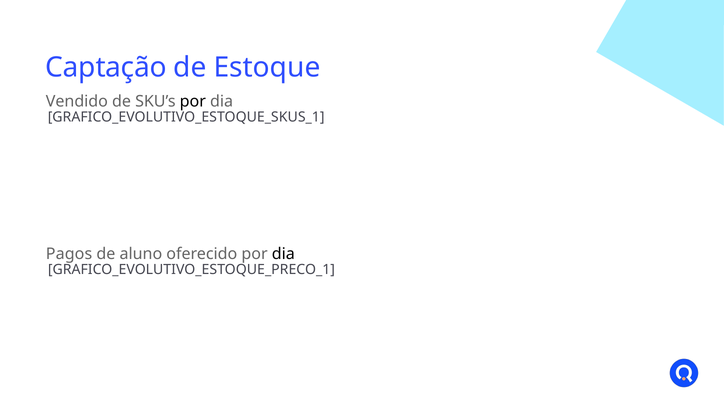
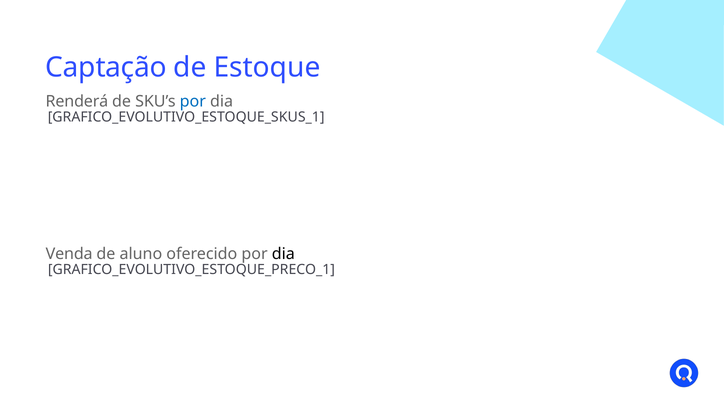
Vendido: Vendido -> Renderá (77, 102)
por colour: black -> blue (193, 102)
Pagos: Pagos -> Venda (69, 254)
